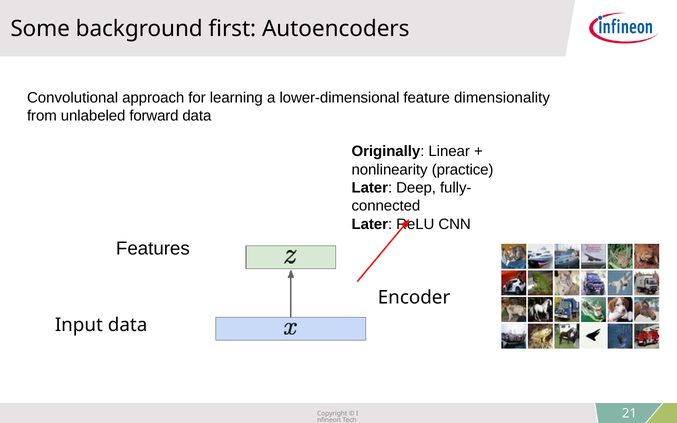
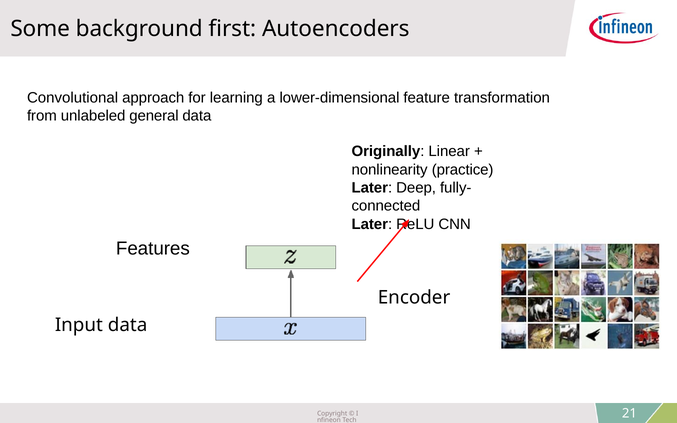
dimensionality: dimensionality -> transformation (502, 98)
forward: forward -> general (154, 116)
